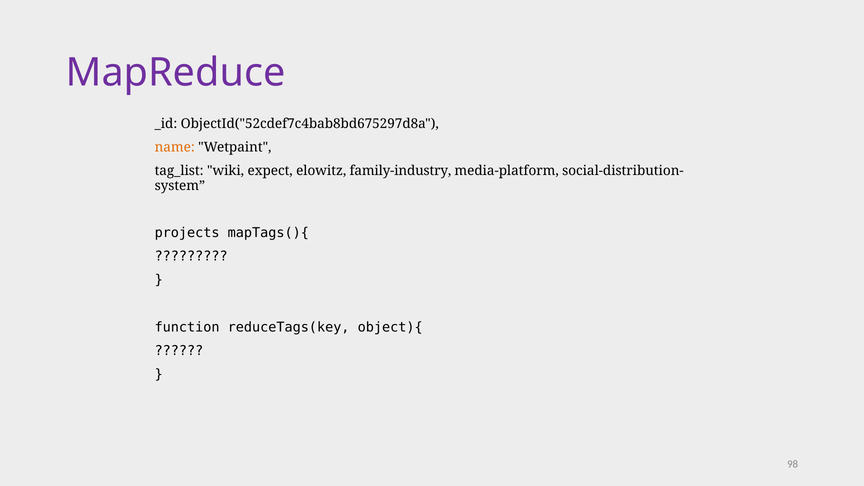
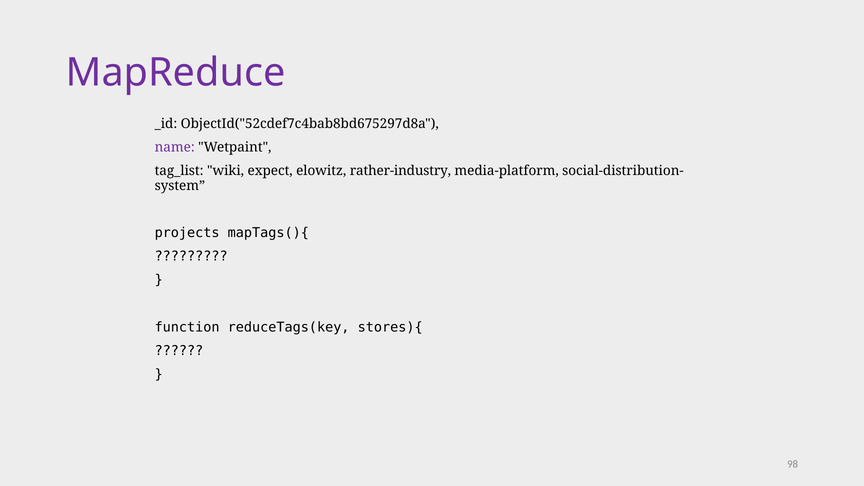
name colour: orange -> purple (175, 147)
family-industry: family-industry -> rather-industry (400, 171)
object){: object){ -> stores){ (390, 327)
